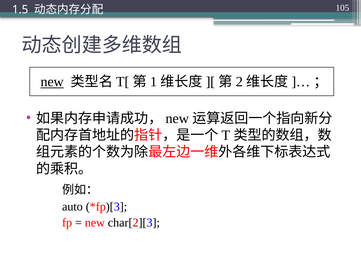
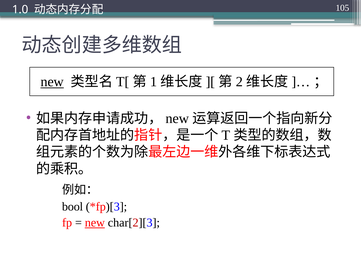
1.5: 1.5 -> 1.0 (20, 9)
auto: auto -> bool (72, 207)
new underline: none -> present (95, 223)
